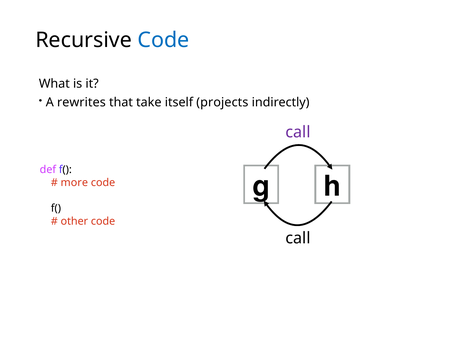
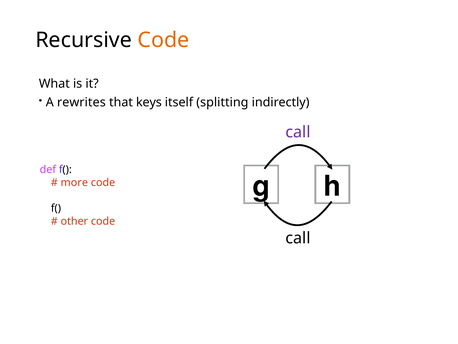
Code colour: blue -> orange (164, 40)
take: take -> keys (149, 102)
projects: projects -> splitting (222, 102)
